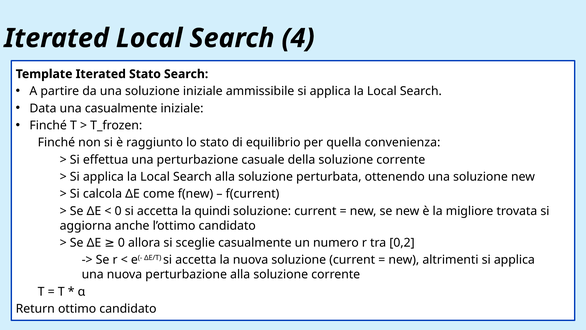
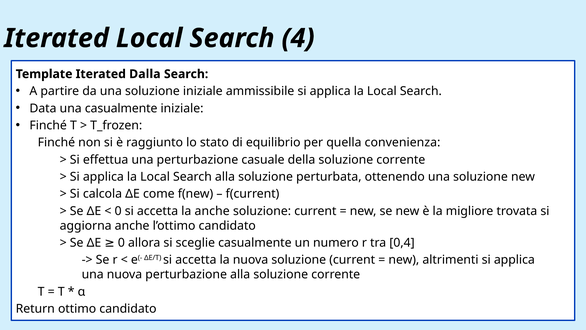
Iterated Stato: Stato -> Dalla (145, 74)
la quindi: quindi -> anche (212, 211)
0,2: 0,2 -> 0,4 (402, 243)
